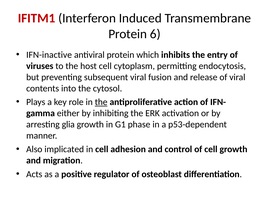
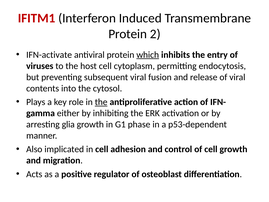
6: 6 -> 2 (155, 34)
IFN-inactive: IFN-inactive -> IFN-activate (49, 55)
which underline: none -> present (148, 55)
